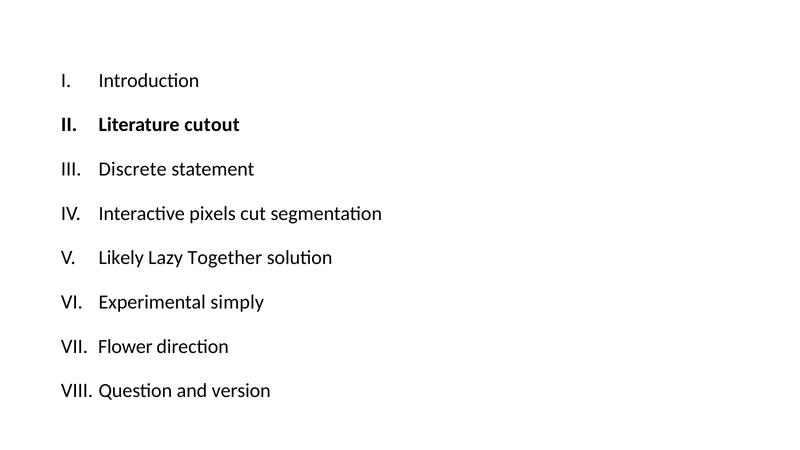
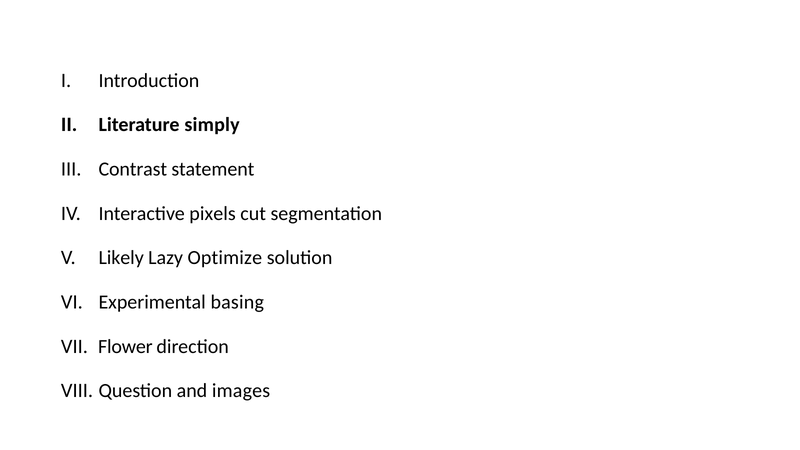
cutout: cutout -> simply (212, 125)
Discrete: Discrete -> Contrast (133, 169)
Together: Together -> Optimize (225, 258)
simply: simply -> basing (237, 302)
version: version -> images (241, 391)
